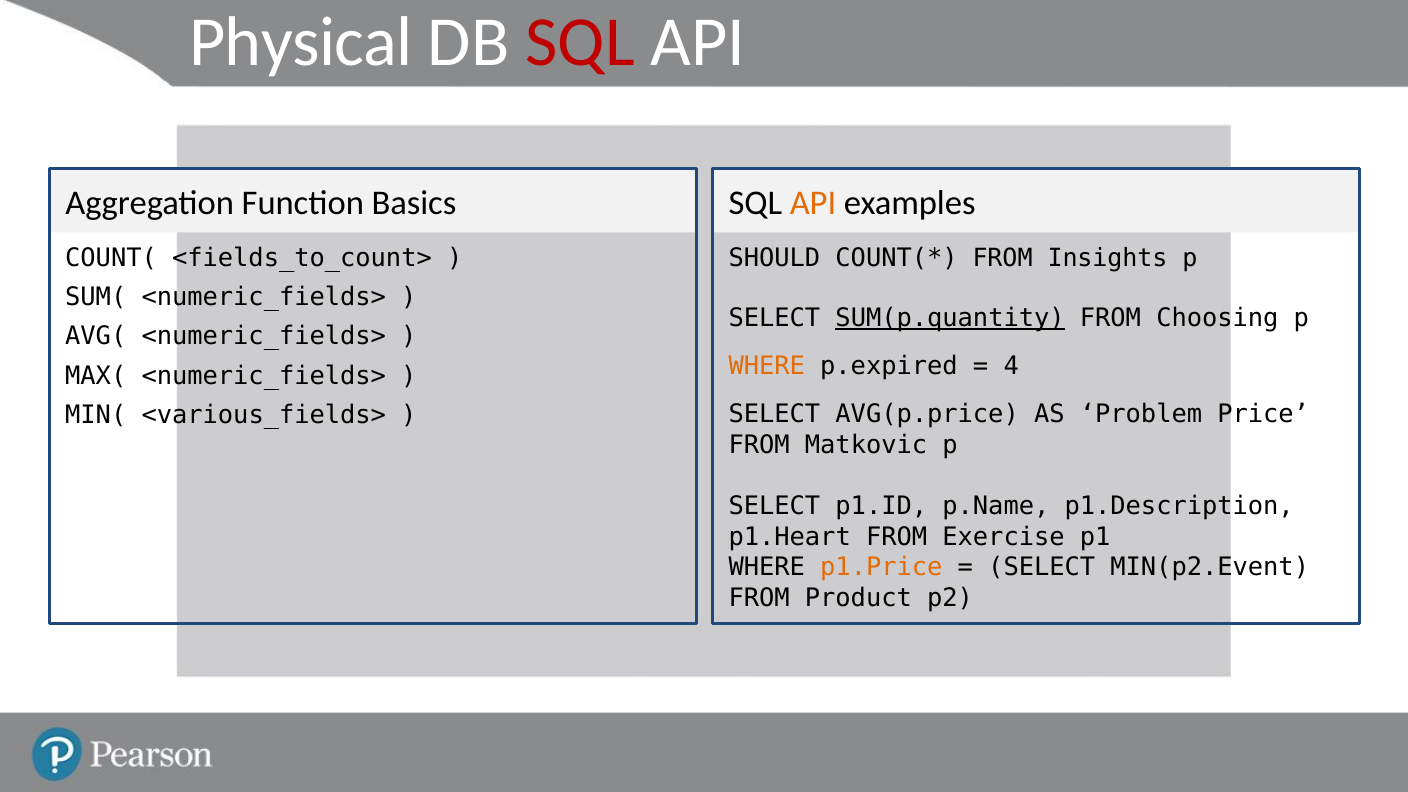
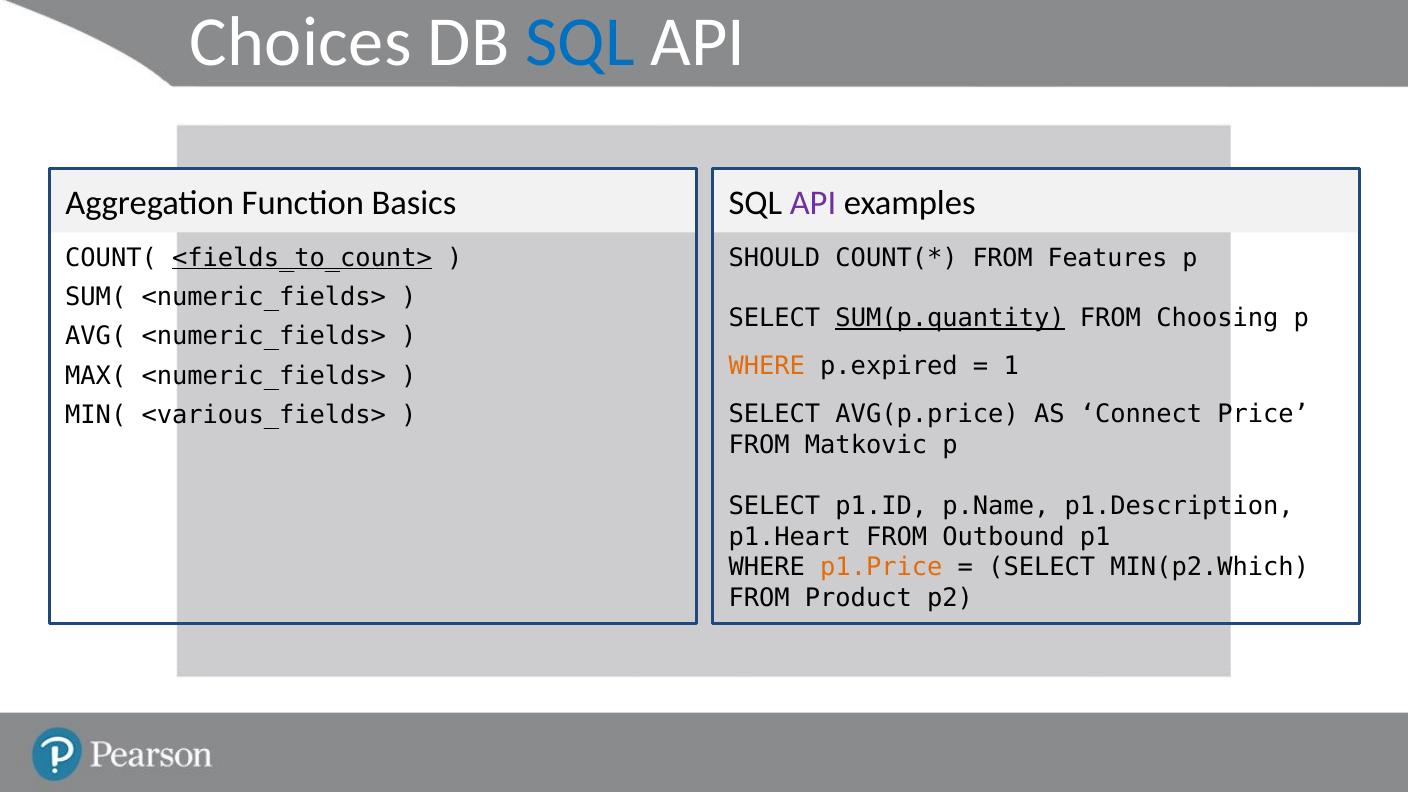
Physical: Physical -> Choices (300, 42)
SQL colour: red -> blue (580, 42)
API colour: orange -> purple (813, 203)
<fields_to_count> underline: none -> present (302, 258)
Insights: Insights -> Features (1108, 258)
4: 4 -> 1 (1011, 366)
Problem: Problem -> Connect (1141, 415)
Exercise: Exercise -> Outbound (1004, 537)
MIN(p2.Event: MIN(p2.Event -> MIN(p2.Which (1210, 567)
